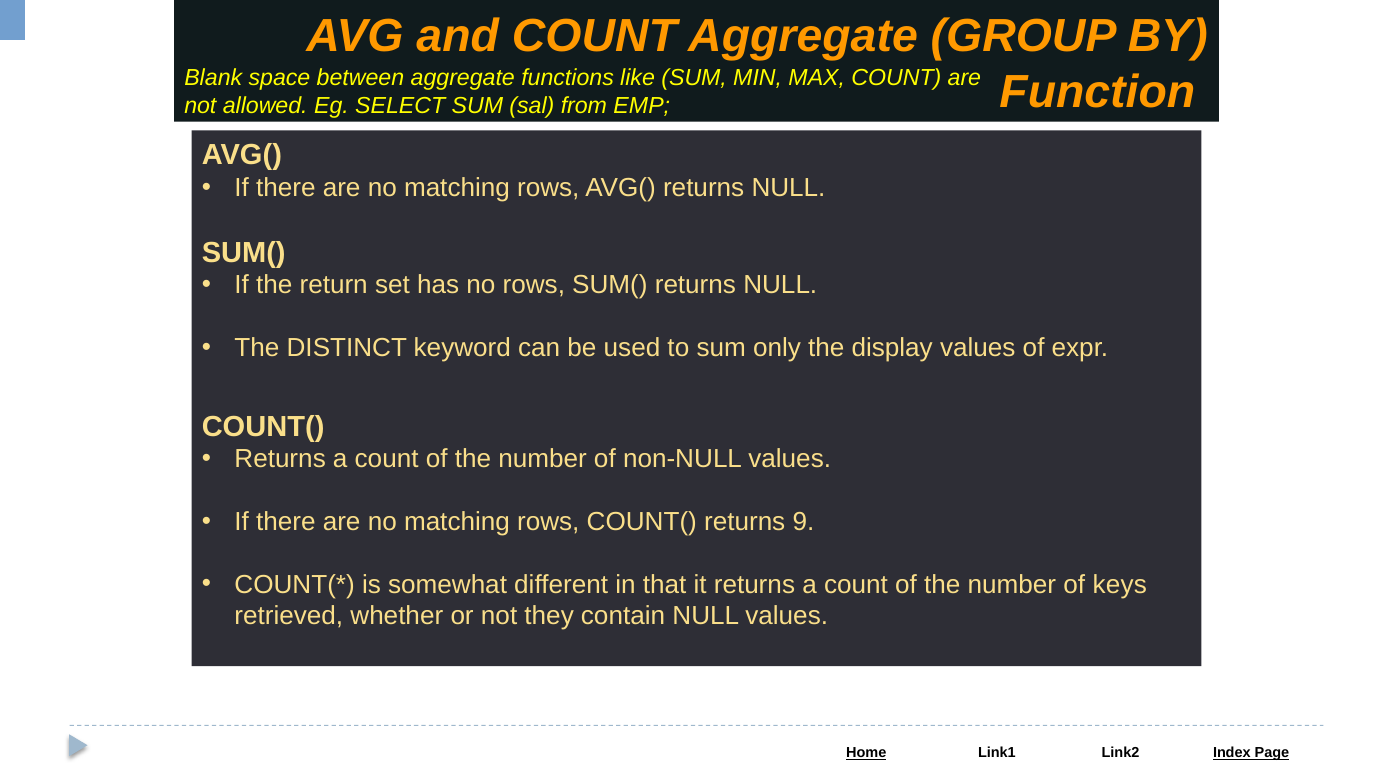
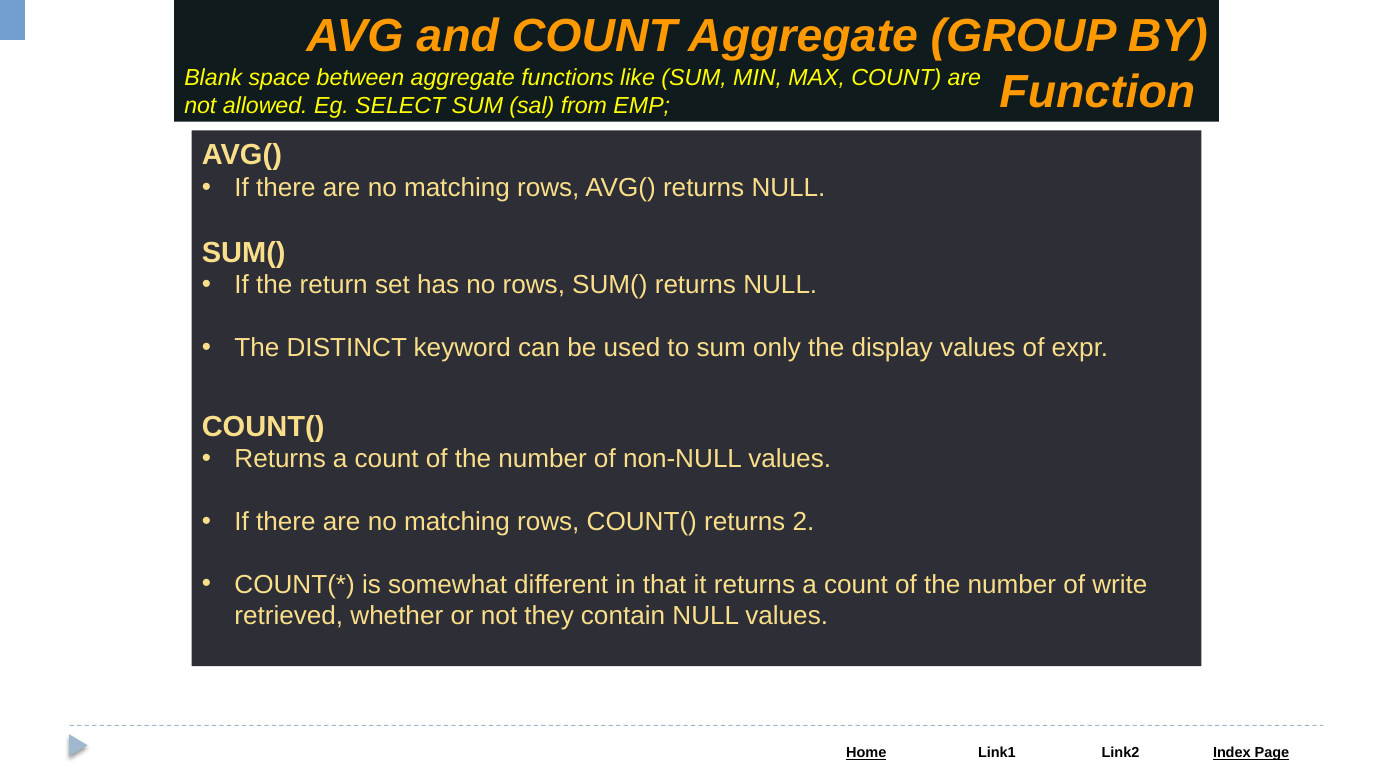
9: 9 -> 2 (803, 522)
keys: keys -> write (1120, 585)
